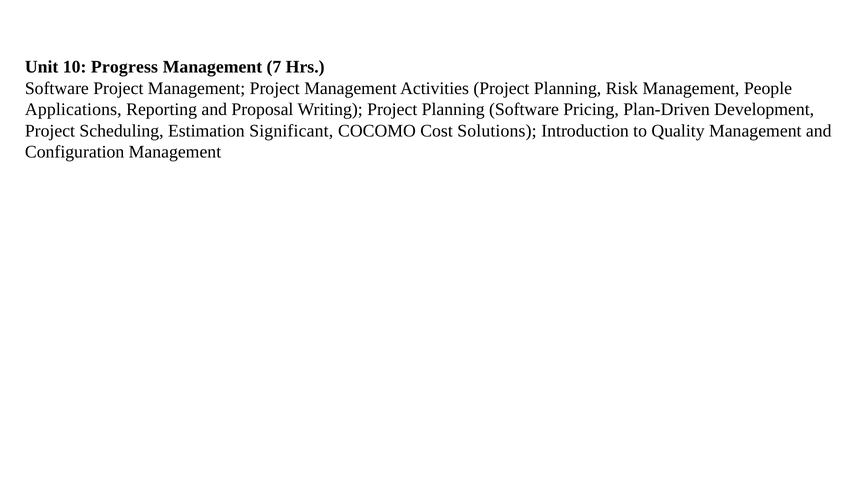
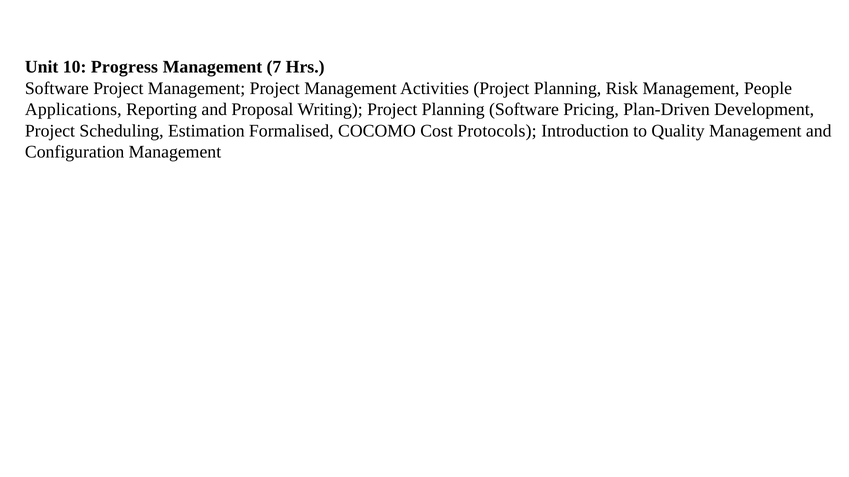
Significant: Significant -> Formalised (291, 131)
Solutions: Solutions -> Protocols (497, 131)
